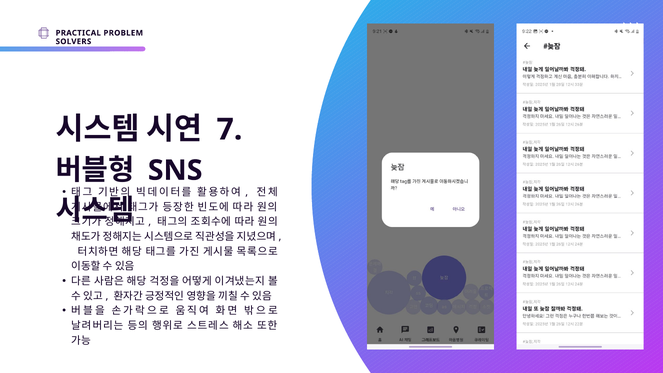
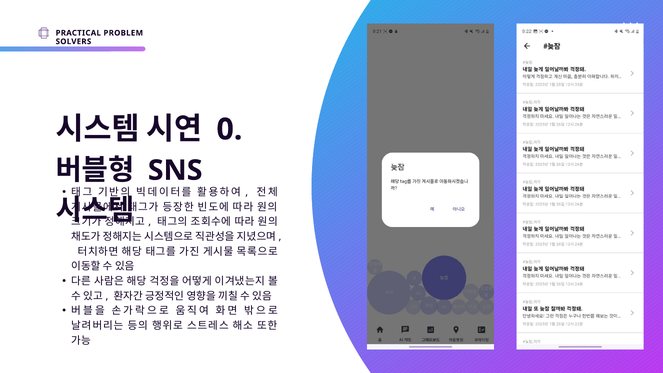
7: 7 -> 0 (229, 129)
